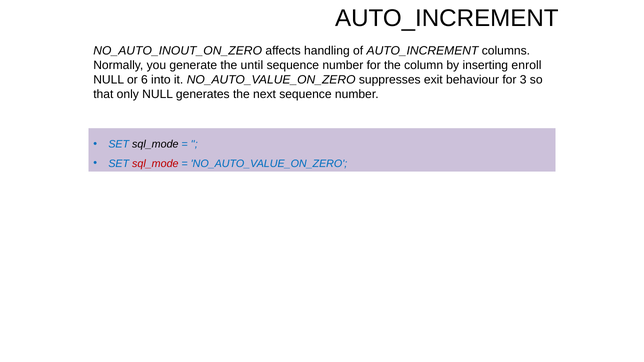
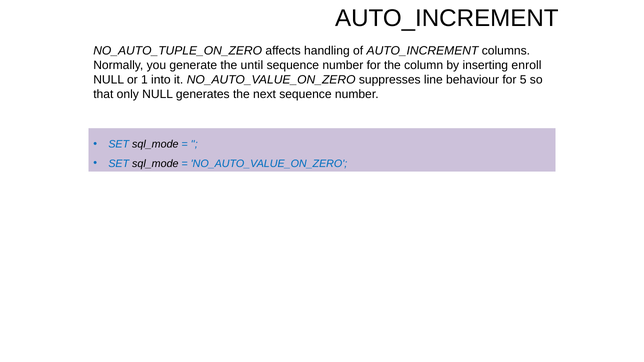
NO_AUTO_INOUT_ON_ZERO: NO_AUTO_INOUT_ON_ZERO -> NO_AUTO_TUPLE_ON_ZERO (178, 51)
6: 6 -> 1 (144, 80)
exit: exit -> line (433, 80)
3: 3 -> 5 (523, 80)
sql_mode colour: red -> black (155, 164)
